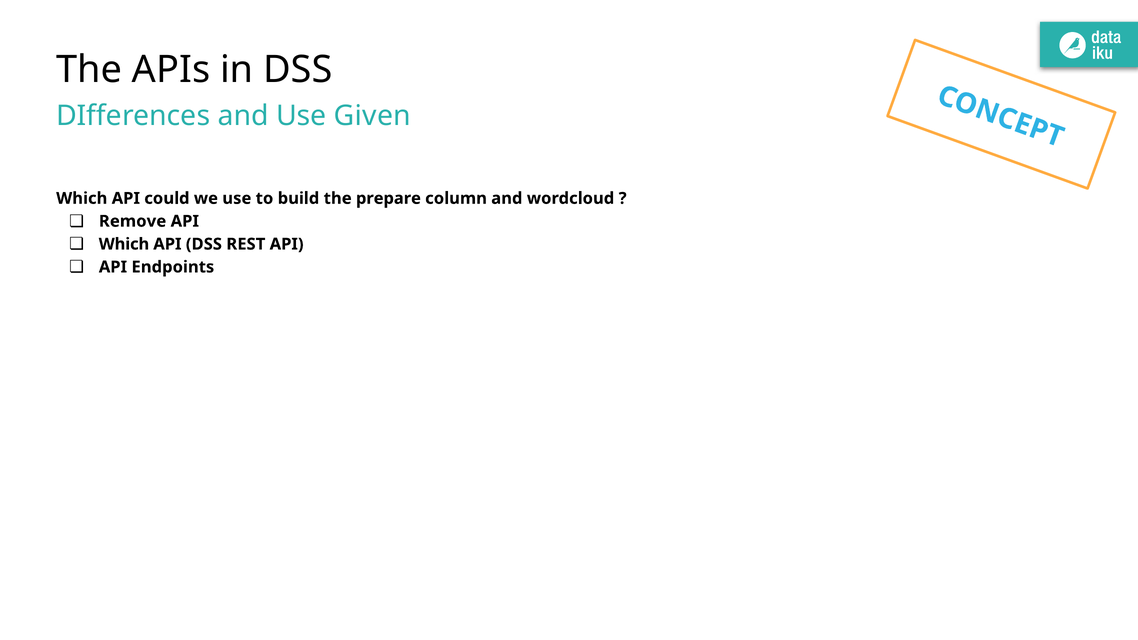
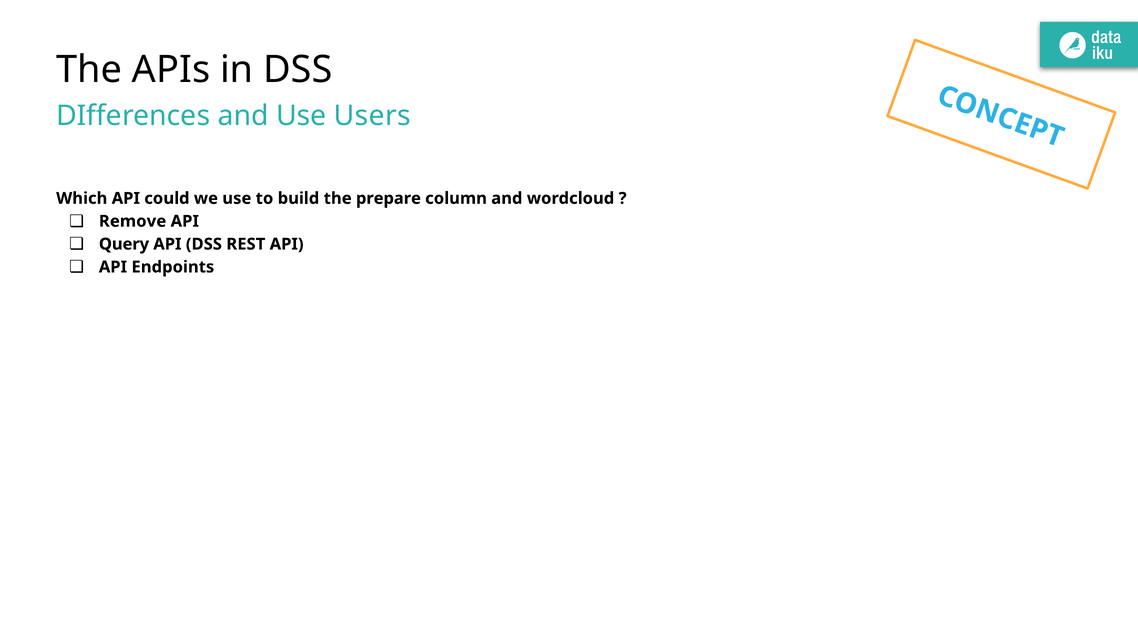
Given: Given -> Users (372, 116)
Which: Which -> Query (124, 244)
